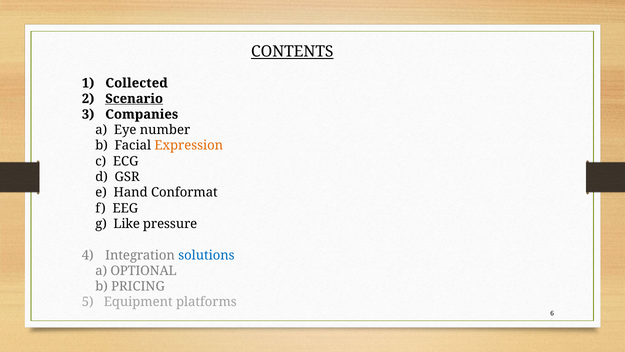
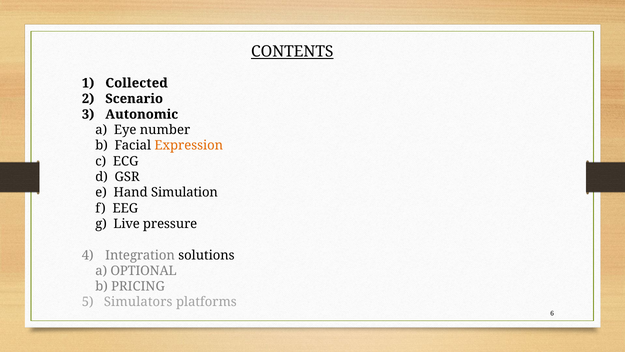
Scenario underline: present -> none (134, 99)
Companies: Companies -> Autonomic (142, 114)
Conformat: Conformat -> Simulation (184, 192)
Like: Like -> Live (127, 224)
solutions colour: blue -> black (206, 255)
Equipment: Equipment -> Simulators (138, 302)
